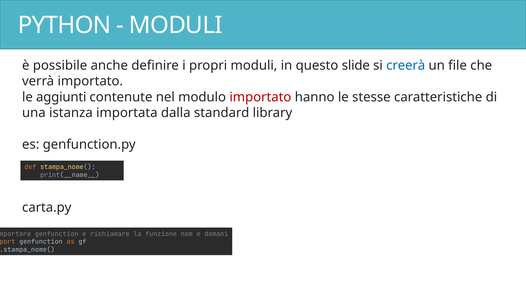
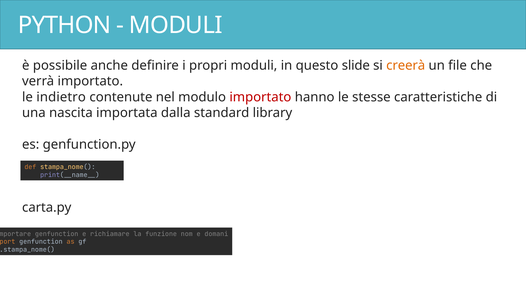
creerà colour: blue -> orange (406, 65)
aggiunti: aggiunti -> indietro (61, 97)
istanza: istanza -> nascita (71, 113)
